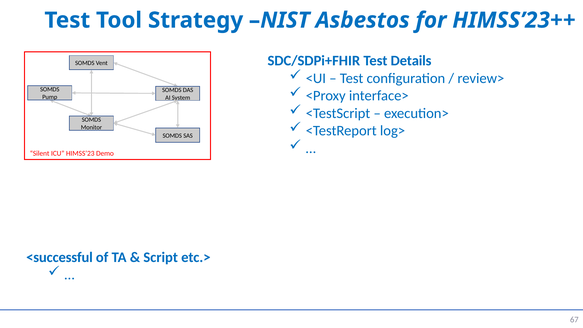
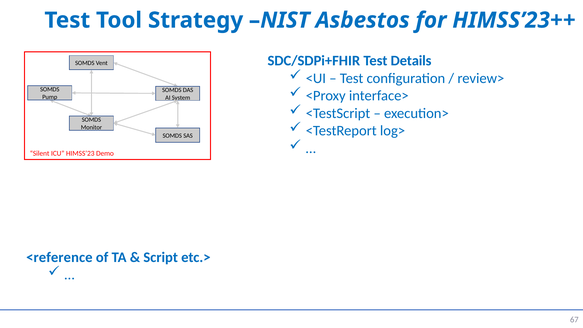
<successful: <successful -> <reference (59, 257)
